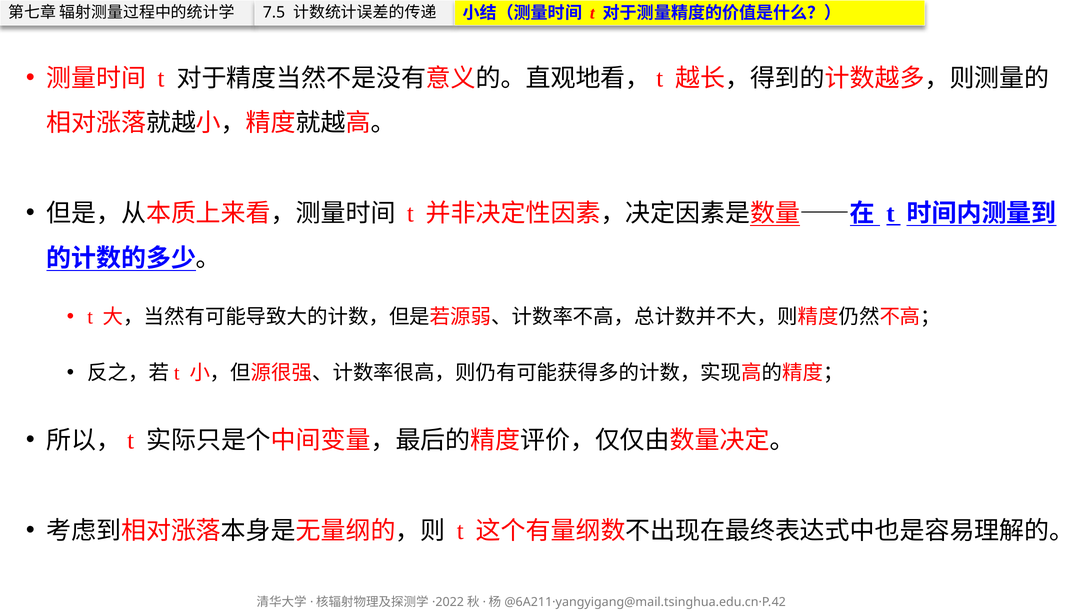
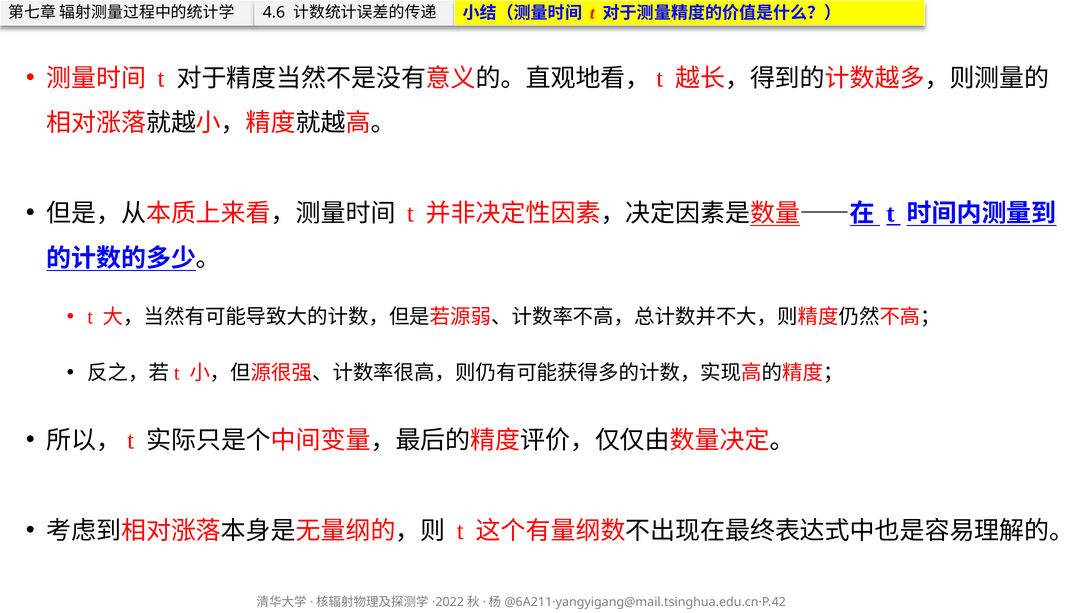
7.5: 7.5 -> 4.6 (274, 13)
